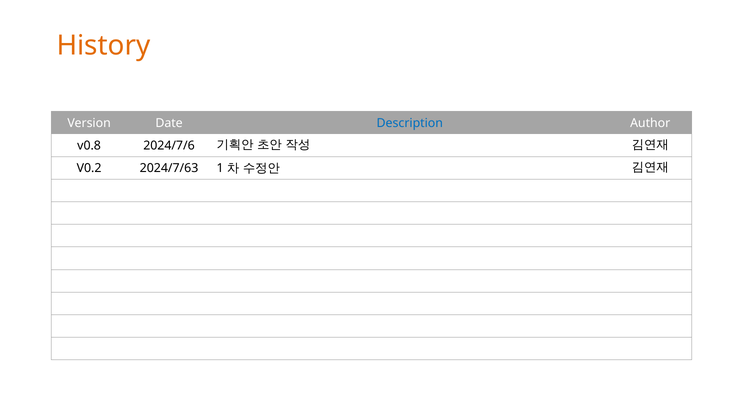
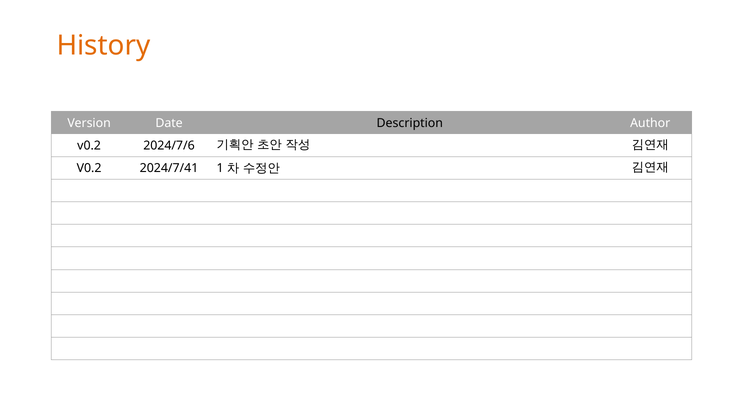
Description colour: blue -> black (410, 123)
v0.8: v0.8 -> v0.2 (89, 146)
2024/7/63: 2024/7/63 -> 2024/7/41 (169, 168)
